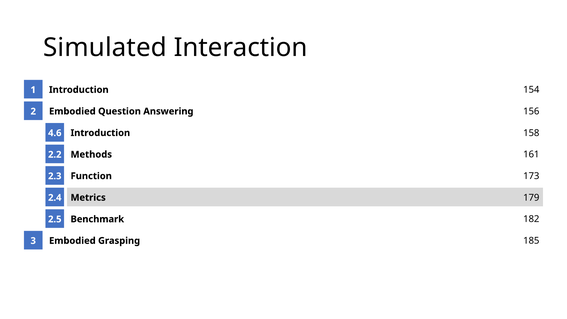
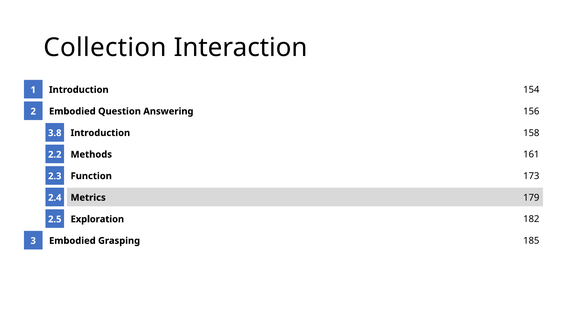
Simulated: Simulated -> Collection (105, 48)
4.6: 4.6 -> 3.8 (55, 133)
Benchmark: Benchmark -> Exploration (97, 219)
